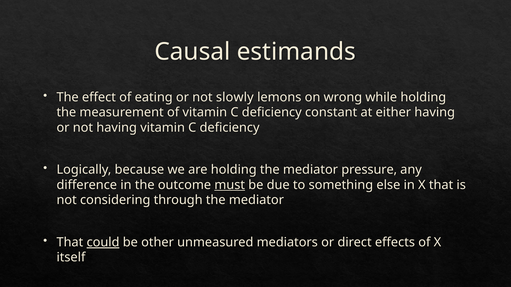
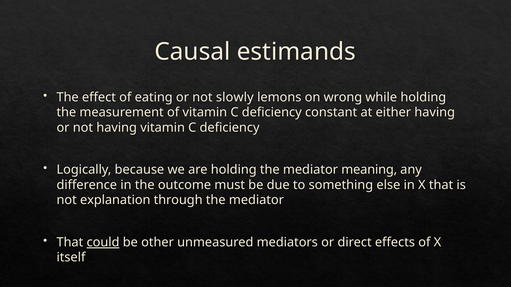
pressure: pressure -> meaning (369, 170)
must underline: present -> none (230, 185)
considering: considering -> explanation (115, 200)
